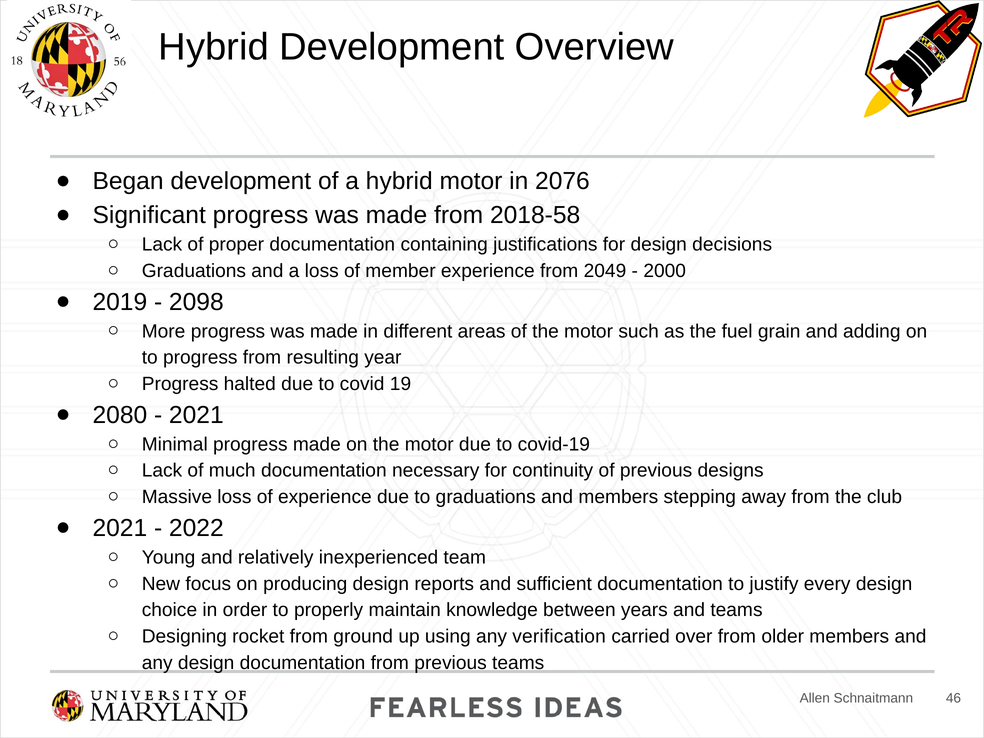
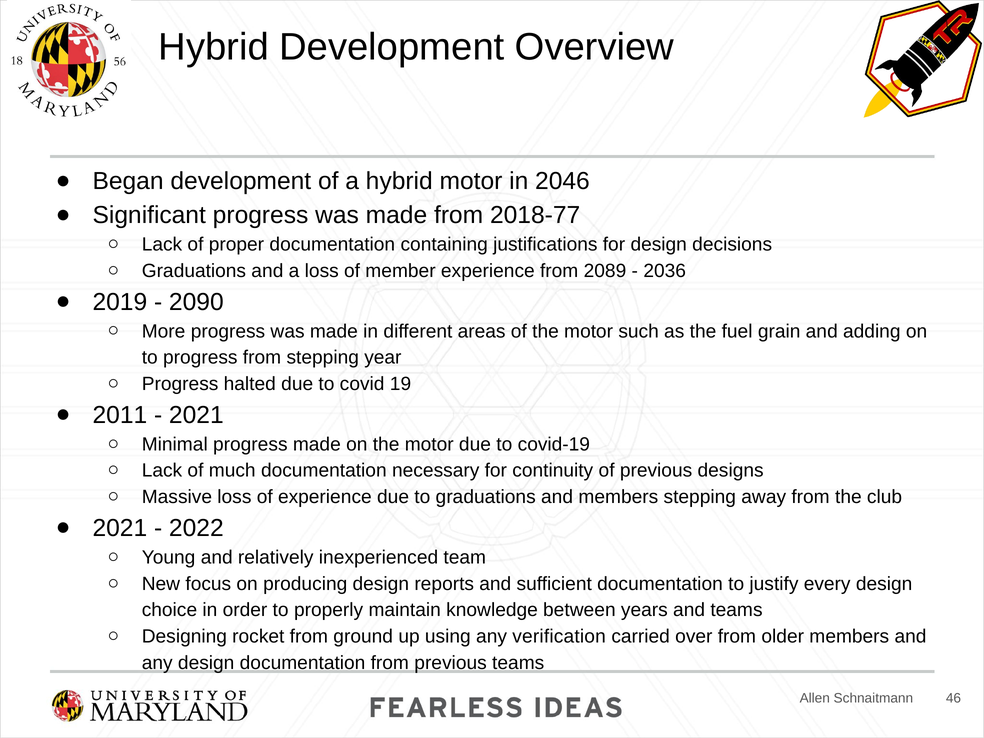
2076: 2076 -> 2046 (562, 181)
2018-58: 2018-58 -> 2018-77 (535, 215)
2049: 2049 -> 2089 (605, 271)
2000: 2000 -> 2036 (665, 271)
2098: 2098 -> 2090 (196, 302)
from resulting: resulting -> stepping (323, 358)
2080: 2080 -> 2011 (120, 415)
